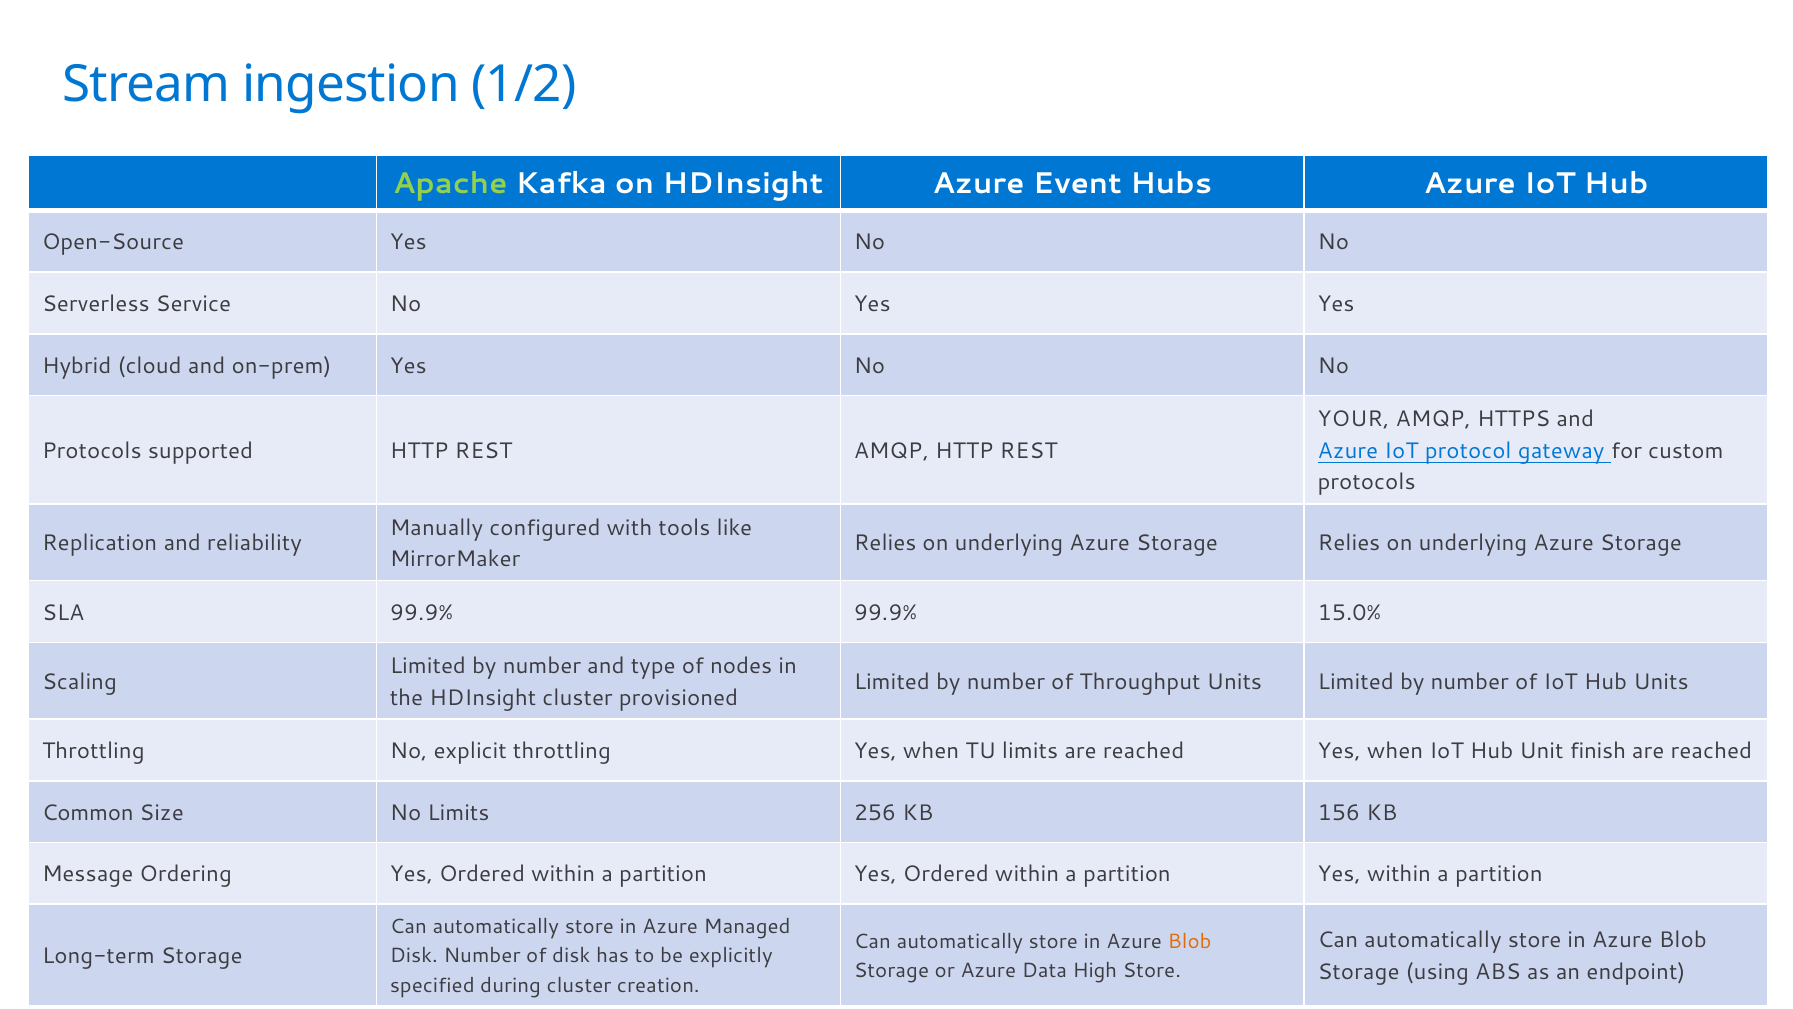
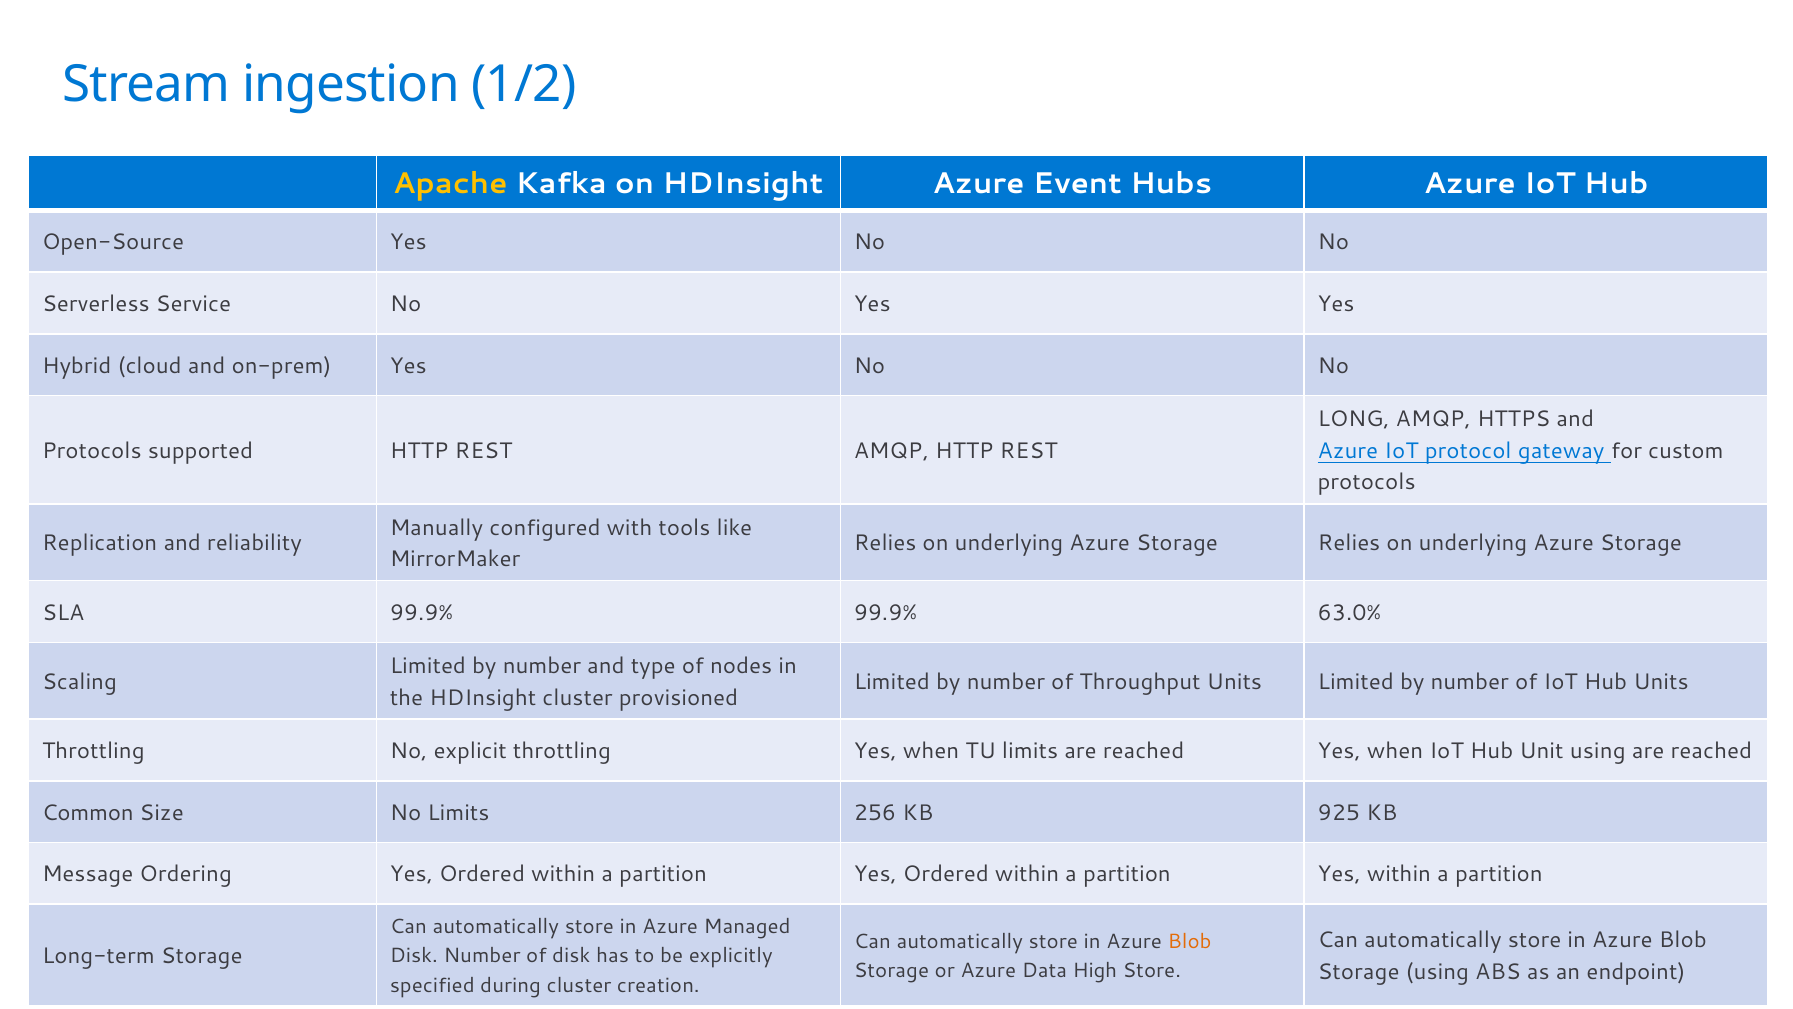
Apache colour: light green -> yellow (450, 184)
YOUR: YOUR -> LONG (1354, 419)
15.0%: 15.0% -> 63.0% (1349, 612)
Unit finish: finish -> using (1598, 751)
156: 156 -> 925 (1339, 812)
